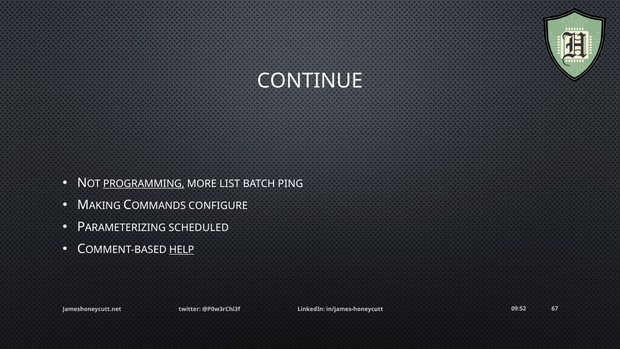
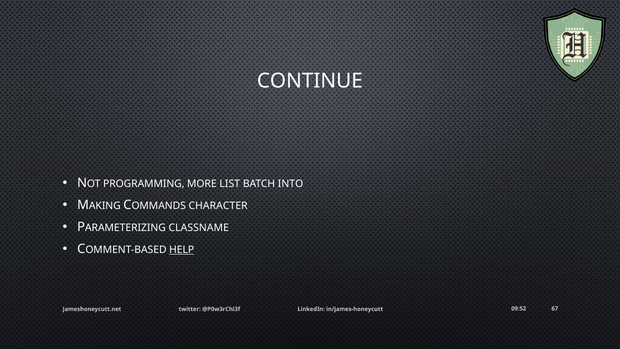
PROGRAMMING underline: present -> none (144, 184)
PING: PING -> INTO (291, 184)
CONFIGURE: CONFIGURE -> CHARACTER (218, 206)
SCHEDULED: SCHEDULED -> CLASSNAME (199, 228)
